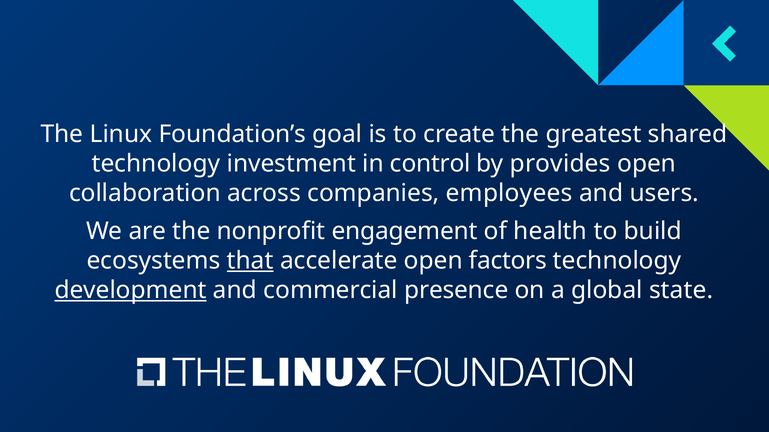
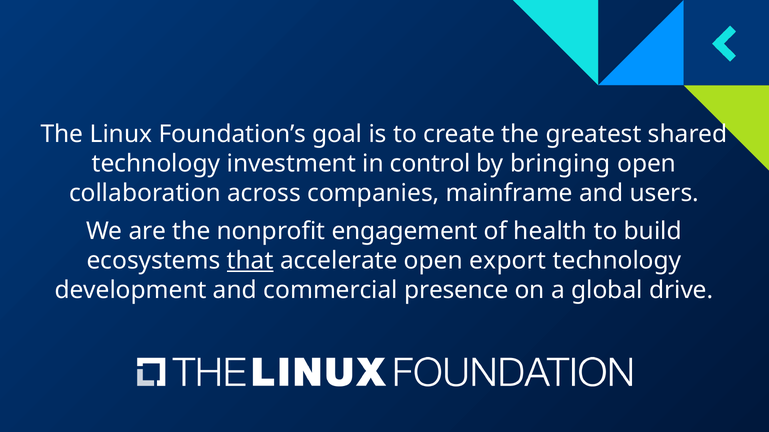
provides: provides -> bringing (560, 164)
employees: employees -> mainframe (509, 194)
factors: factors -> export (508, 261)
development underline: present -> none (131, 290)
state: state -> drive (681, 290)
